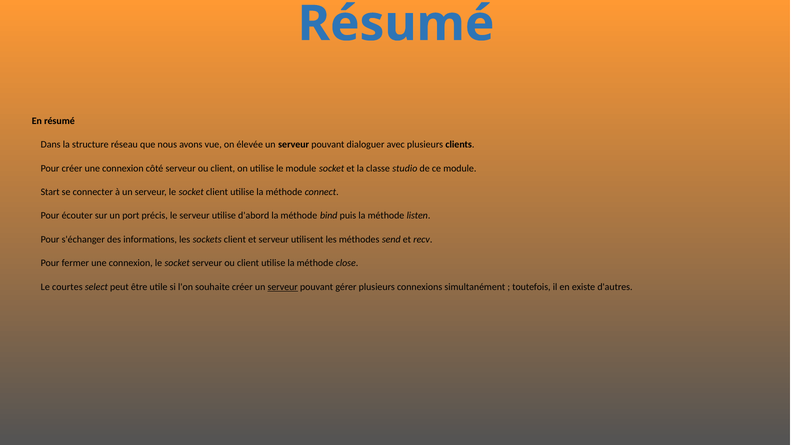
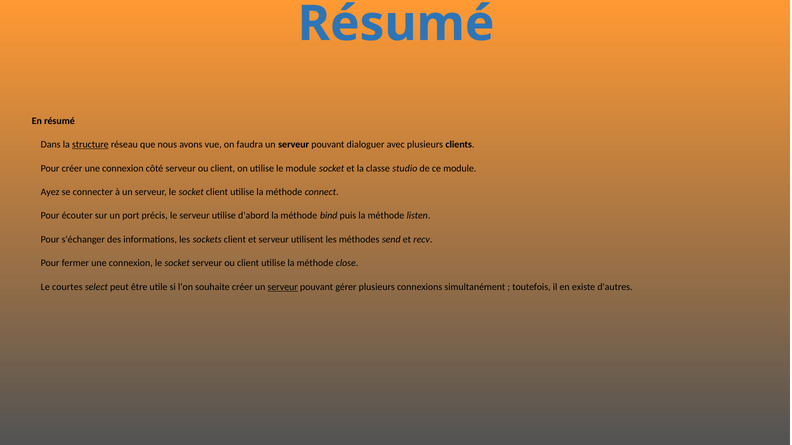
structure underline: none -> present (90, 145)
élevée: élevée -> faudra (250, 145)
Start: Start -> Ayez (50, 192)
